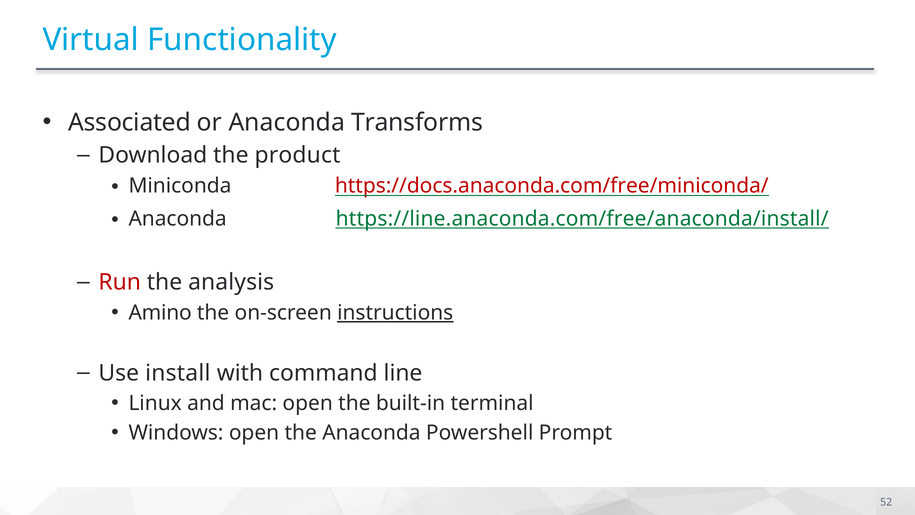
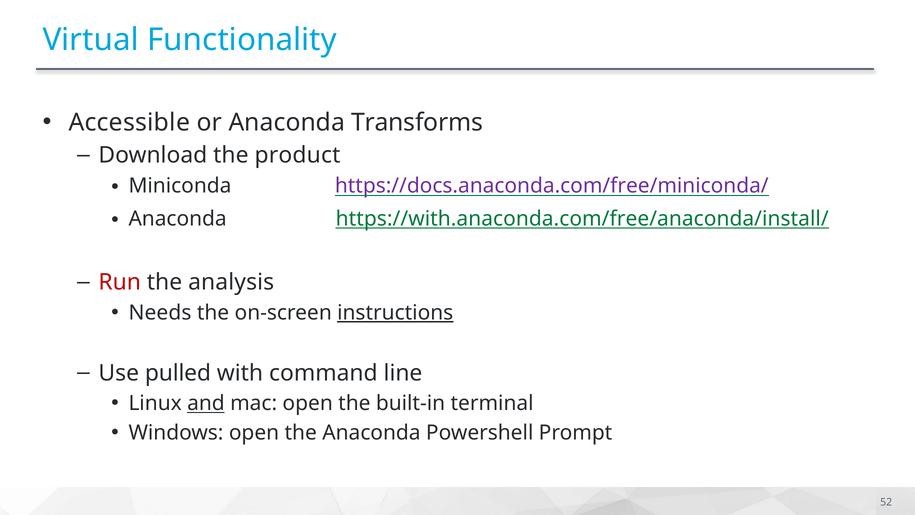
Associated: Associated -> Accessible (129, 122)
https://docs.anaconda.com/free/miniconda/ colour: red -> purple (552, 186)
https://line.anaconda.com/free/anaconda/install/: https://line.anaconda.com/free/anaconda/install/ -> https://with.anaconda.com/free/anaconda/install/ (582, 219)
Amino: Amino -> Needs (160, 313)
install: install -> pulled (178, 373)
and underline: none -> present (206, 403)
